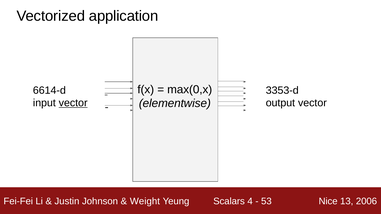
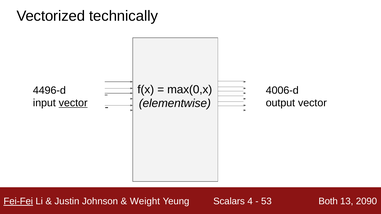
application: application -> technically (124, 16)
6614-d: 6614-d -> 4496-d (49, 90)
3353-d: 3353-d -> 4006-d (282, 90)
Fei-Fei underline: none -> present (18, 202)
Nice: Nice -> Both (328, 202)
2006: 2006 -> 2090 (366, 202)
